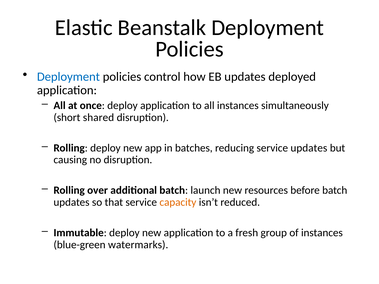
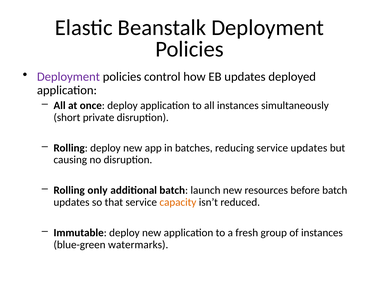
Deployment colour: blue -> purple (68, 77)
shared: shared -> private (99, 117)
over: over -> only (98, 190)
